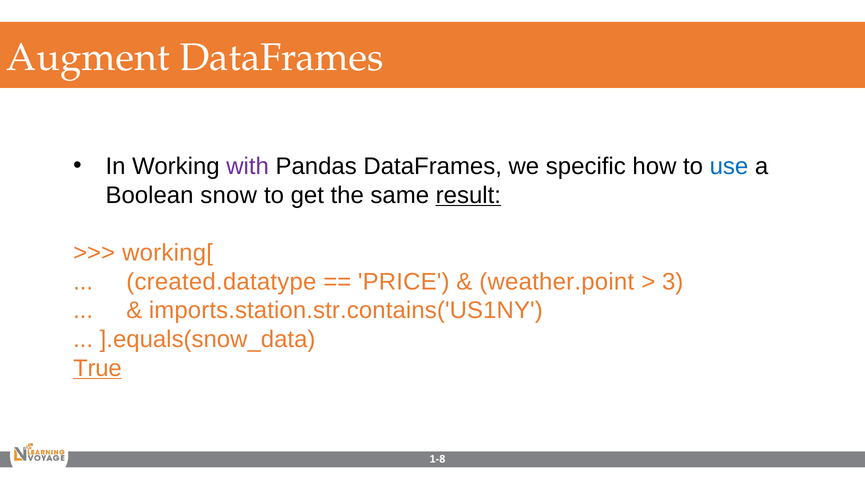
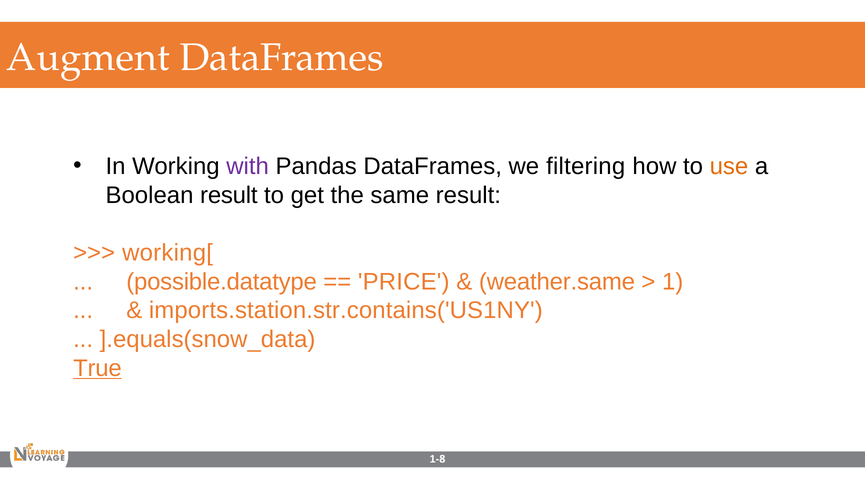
specific: specific -> filtering (586, 166)
use colour: blue -> orange (729, 166)
Boolean snow: snow -> result (229, 195)
result underline: present -> none (468, 195)
created.datatype: created.datatype -> possible.datatype (222, 281)
weather.point: weather.point -> weather.same (557, 281)
3: 3 -> 1 (673, 281)
